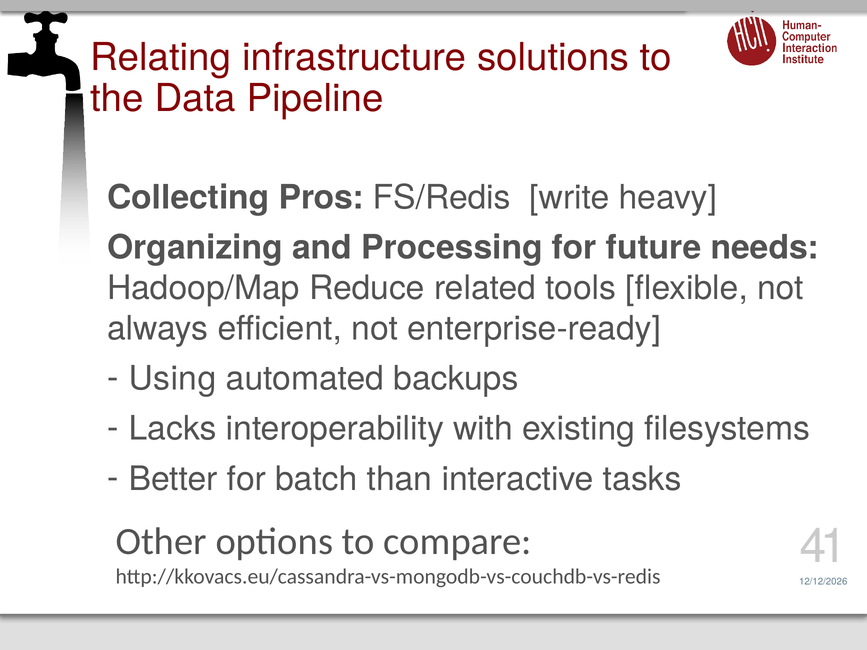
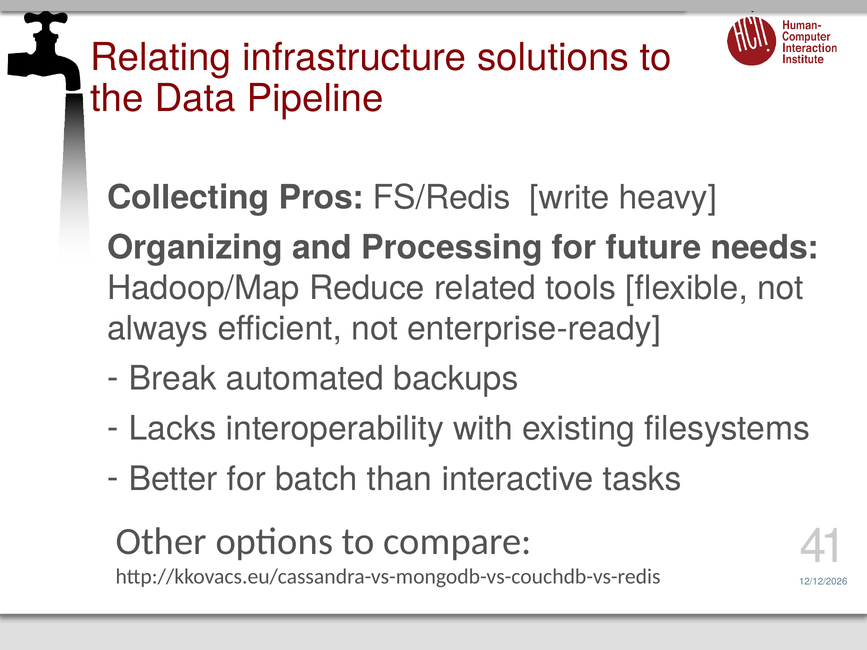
Using: Using -> Break (173, 379)
